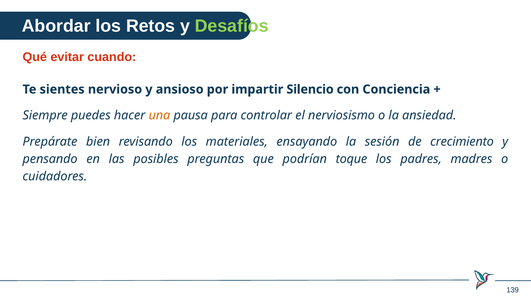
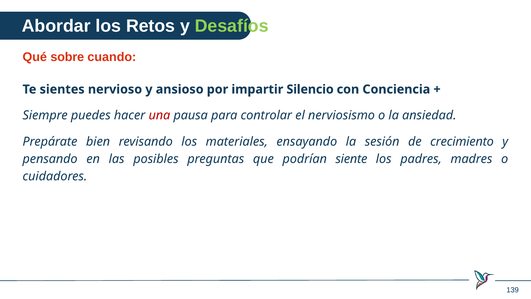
evitar: evitar -> sobre (67, 57)
una colour: orange -> red (159, 115)
toque: toque -> siente (351, 159)
